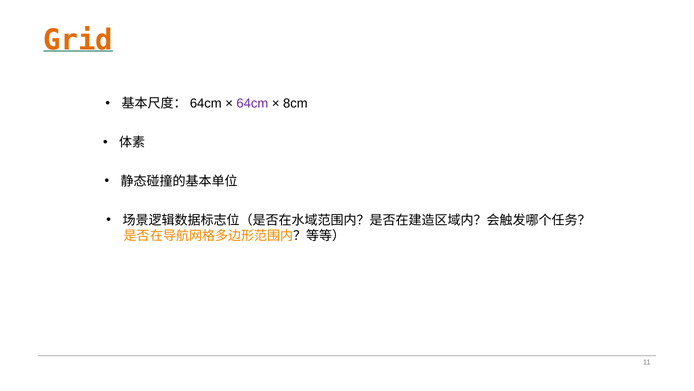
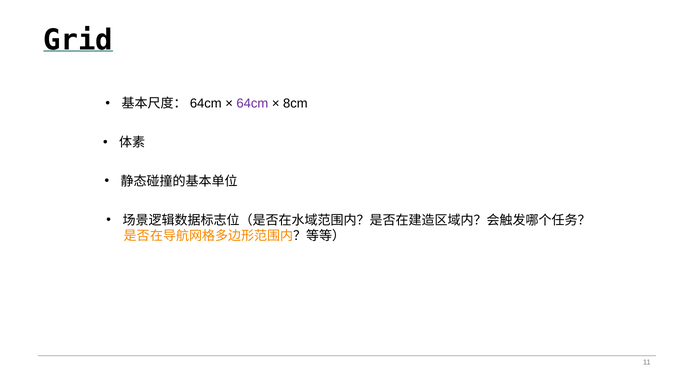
Grid colour: orange -> black (78, 40)
